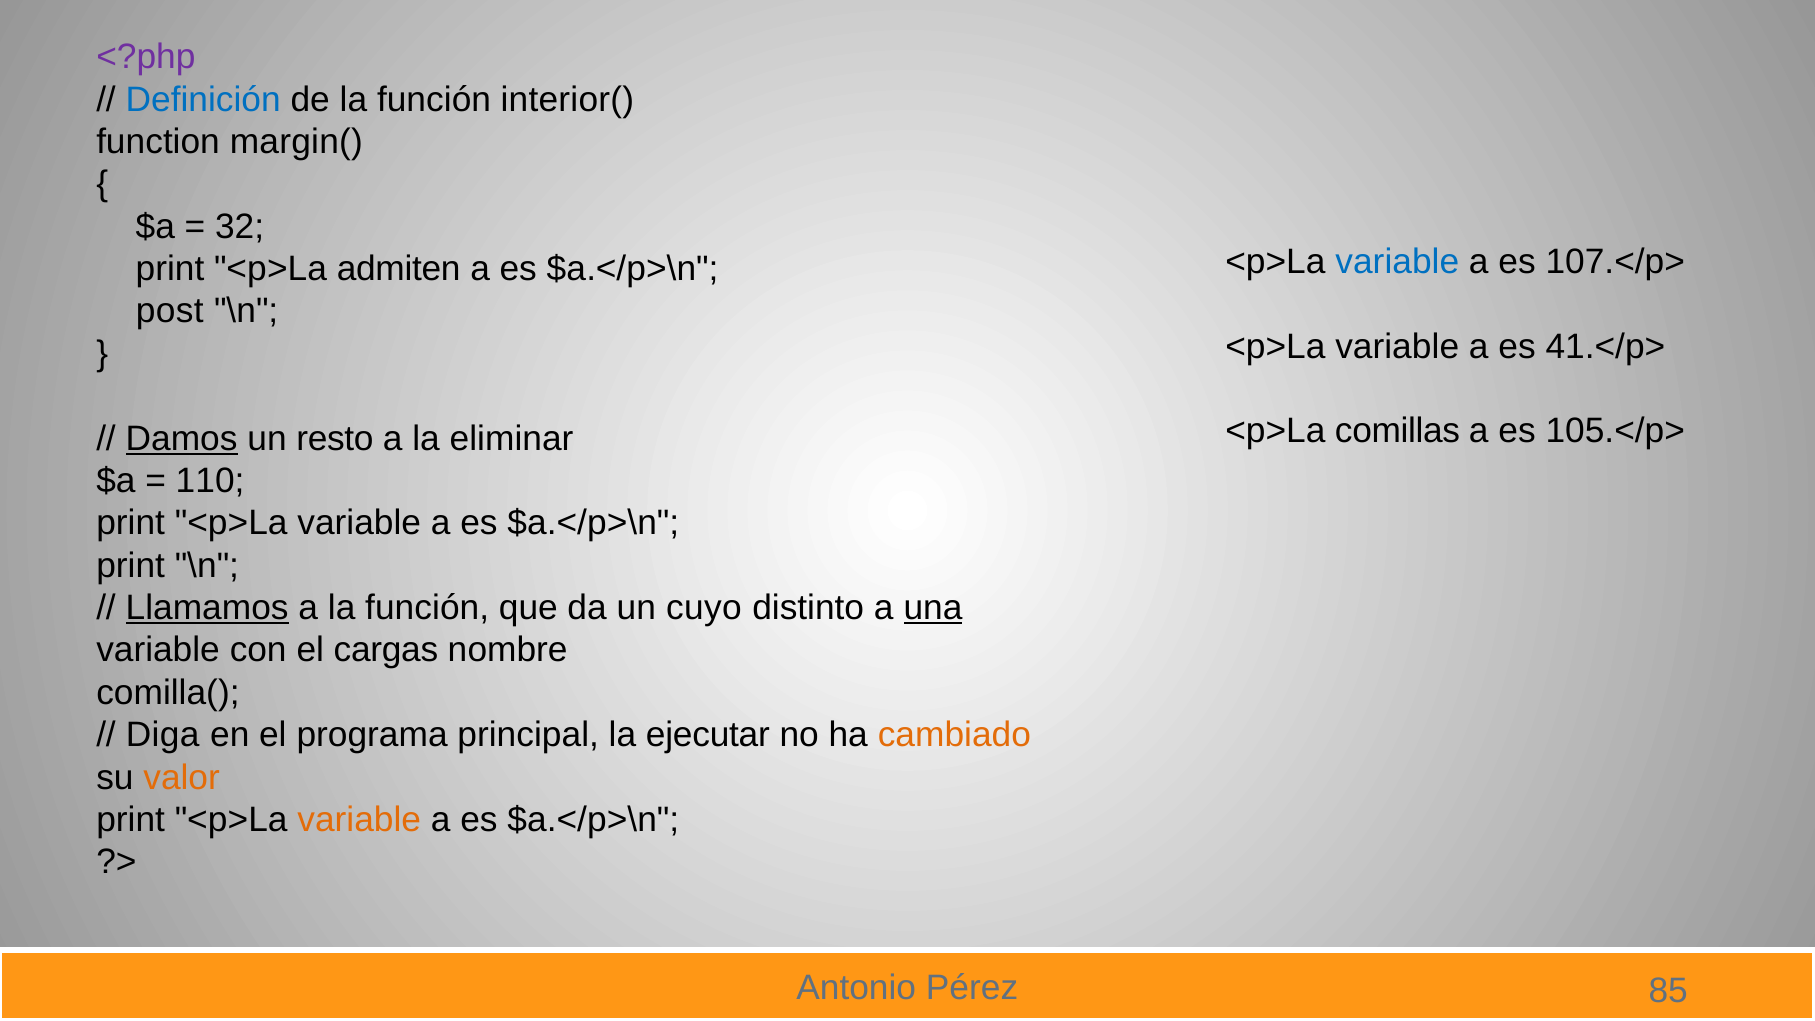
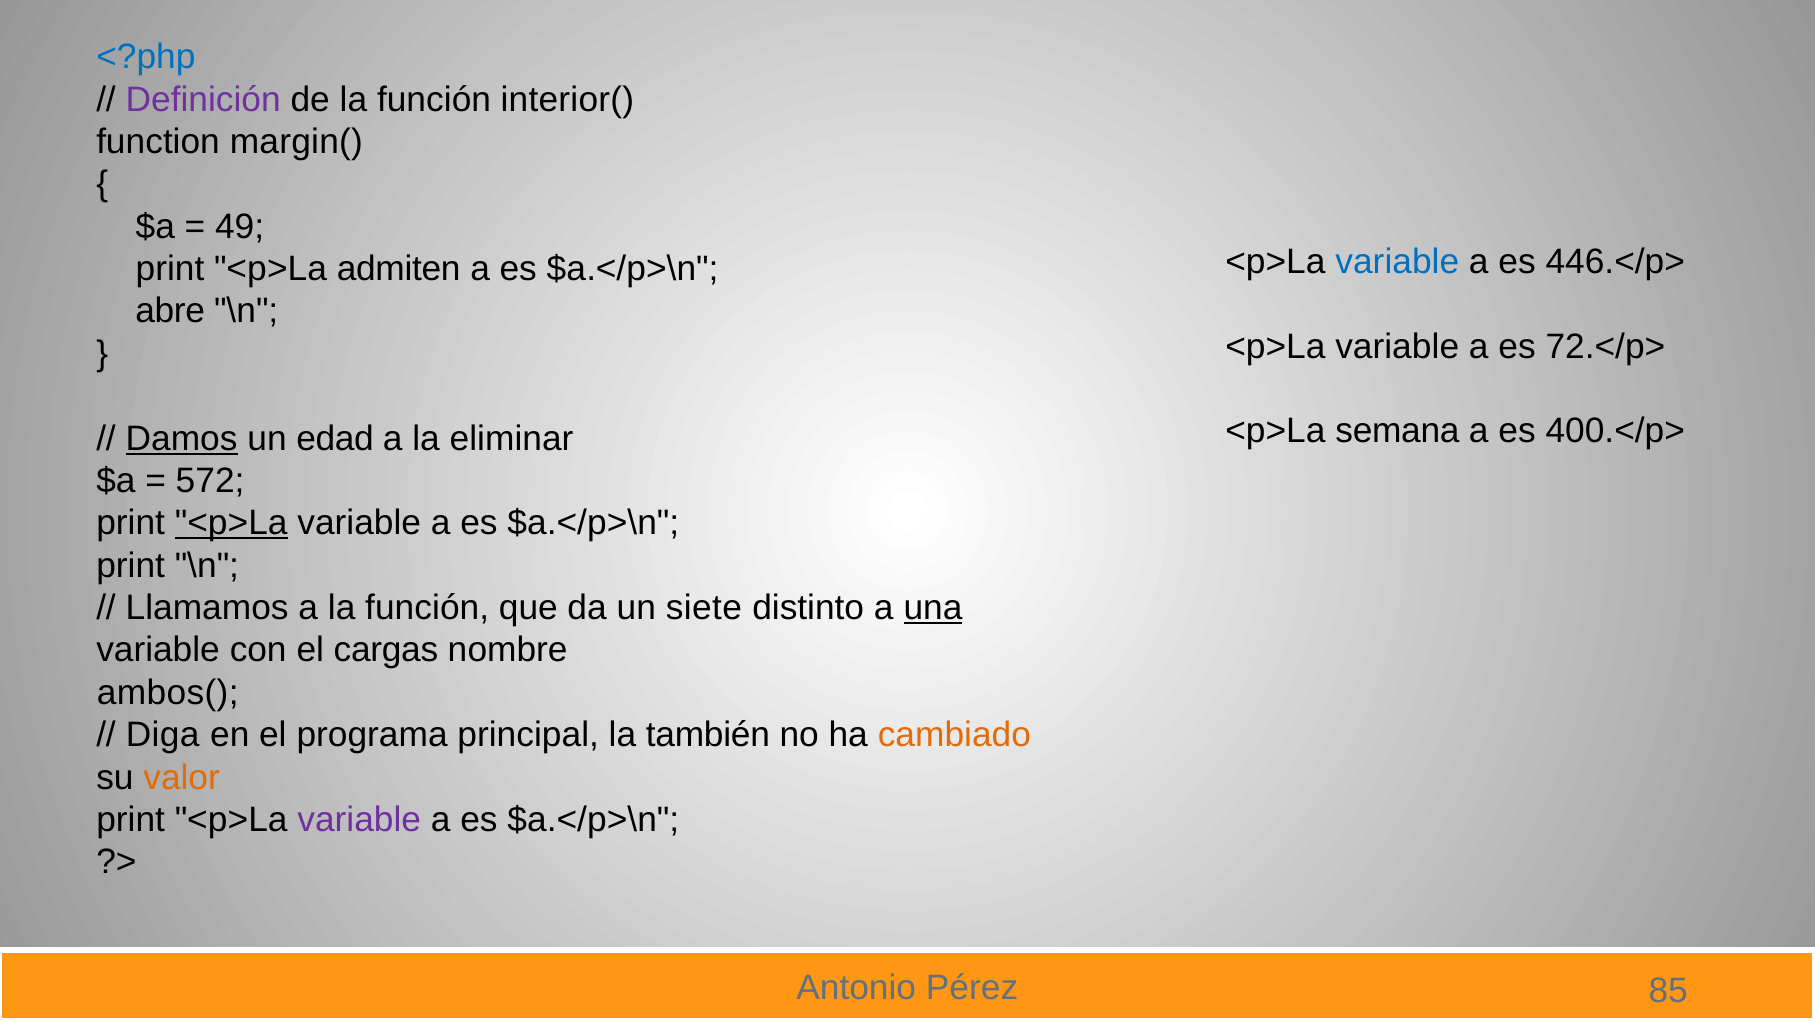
<?php colour: purple -> blue (146, 57)
Definición colour: blue -> purple (203, 99)
32: 32 -> 49 (240, 227)
107.</p>: 107.</p> -> 446.</p> (1615, 262)
post: post -> abre (170, 311)
41.</p>: 41.</p> -> 72.</p> (1605, 346)
comillas: comillas -> semana (1397, 431)
105.</p>: 105.</p> -> 400.</p> (1615, 431)
resto: resto -> edad (335, 438)
110: 110 -> 572 (210, 481)
<p>La underline: none -> present (231, 523)
Llamamos underline: present -> none (207, 608)
cuyo: cuyo -> siete (704, 608)
comilla(: comilla( -> ambos( (168, 693)
ejecutar: ejecutar -> también (708, 735)
variable colour: orange -> purple (359, 820)
